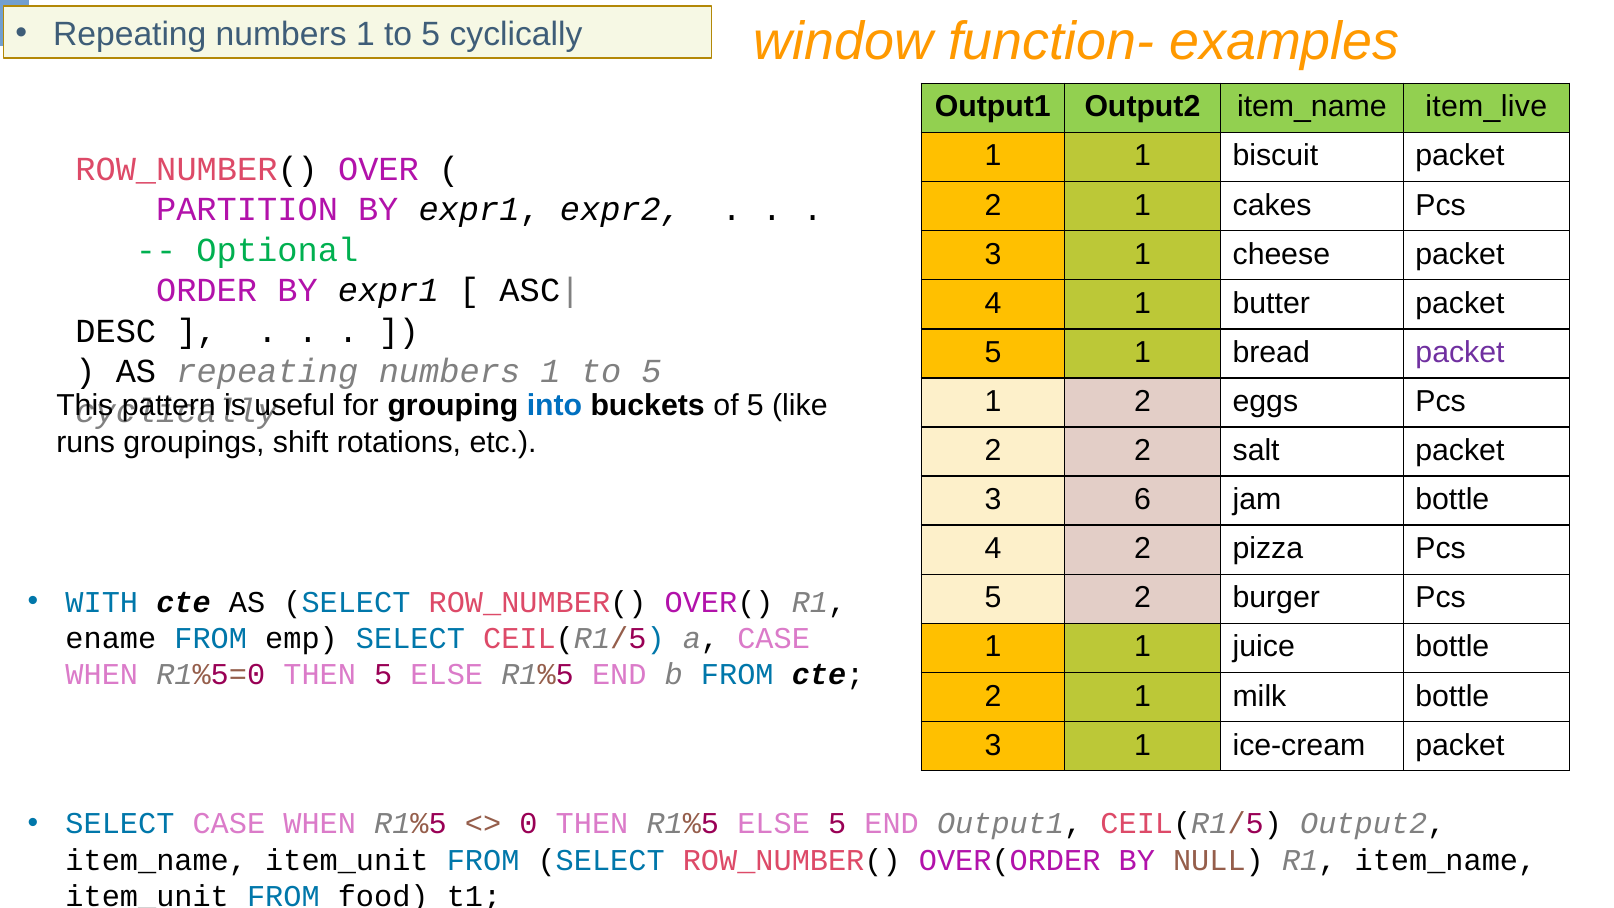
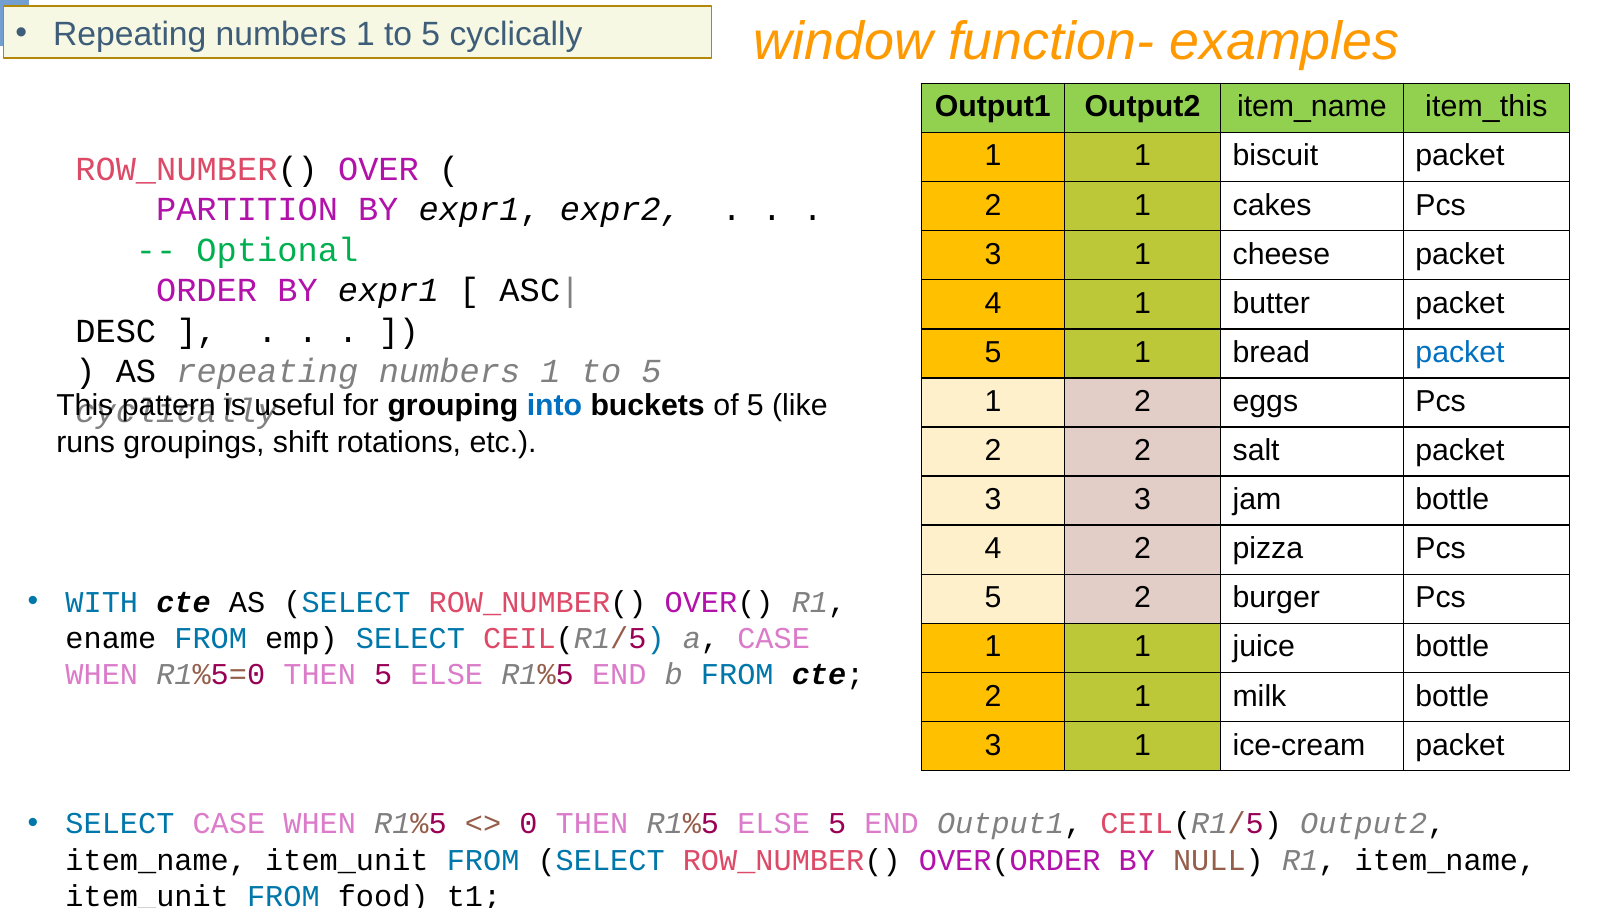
item_live: item_live -> item_this (1486, 107)
packet colour: purple -> blue (1460, 352)
3 6: 6 -> 3 (1143, 500)
